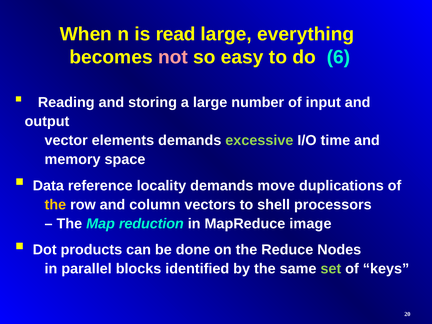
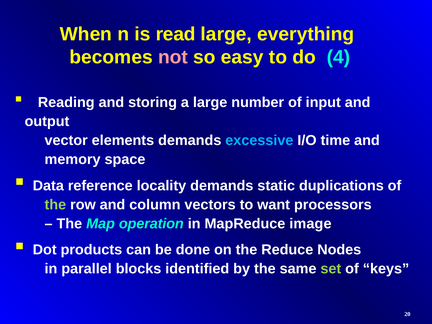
6: 6 -> 4 (339, 57)
excessive colour: light green -> light blue (259, 140)
move: move -> static (276, 186)
the colour: yellow -> light green (55, 205)
shell: shell -> want (274, 205)
reduction: reduction -> operation (151, 224)
